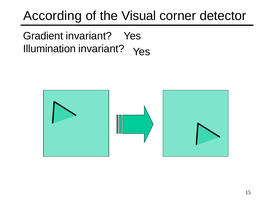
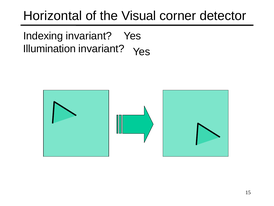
According: According -> Horizontal (53, 16)
Gradient: Gradient -> Indexing (43, 36)
